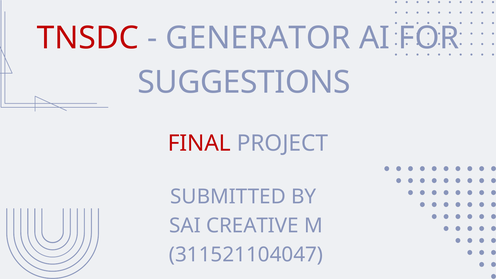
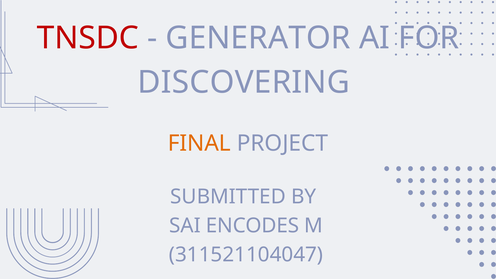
SUGGESTIONS: SUGGESTIONS -> DISCOVERING (244, 82)
FINAL colour: red -> orange (199, 143)
CREATIVE: CREATIVE -> ENCODES (252, 226)
